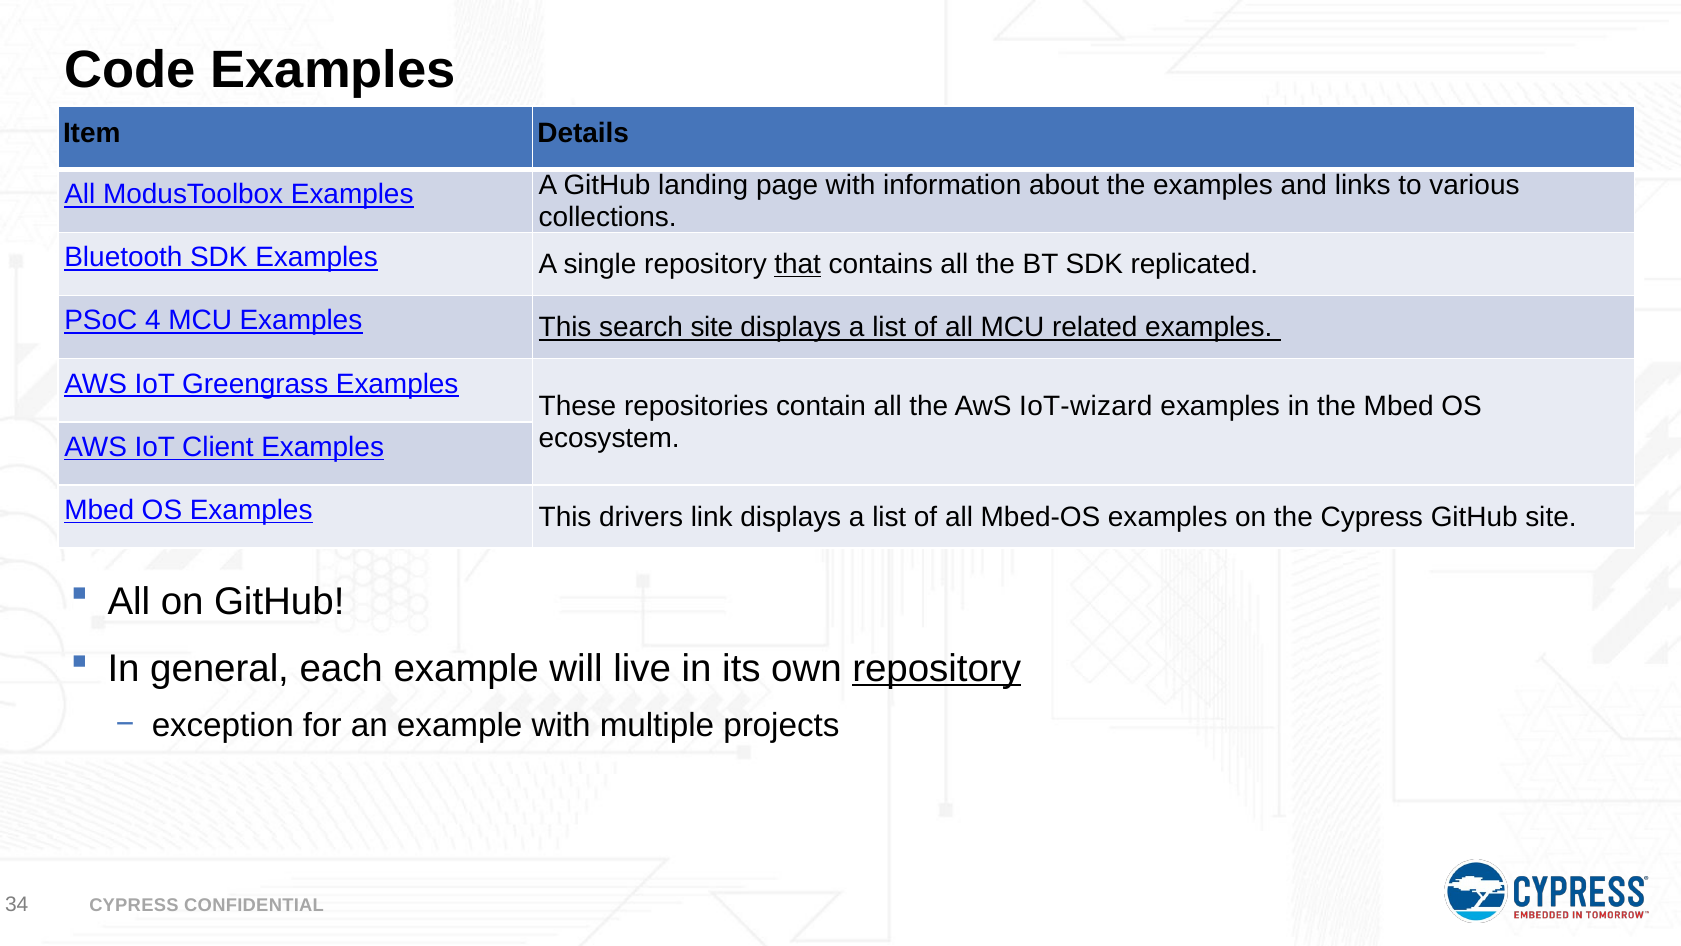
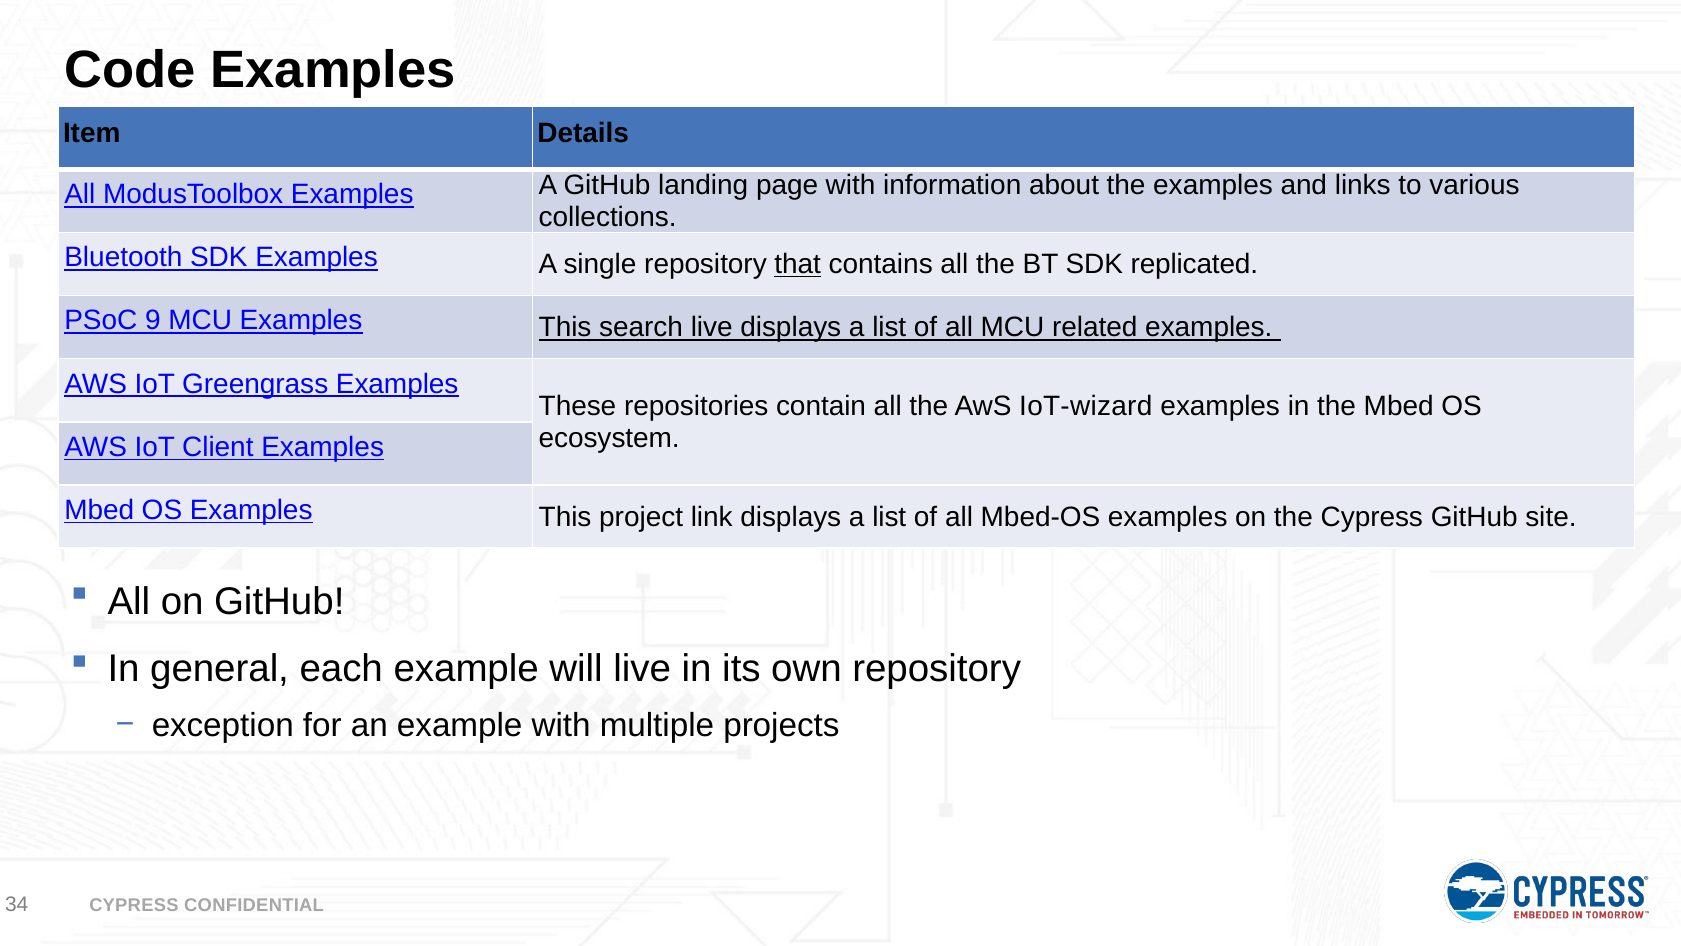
4: 4 -> 9 (153, 321)
search site: site -> live (712, 327)
drivers: drivers -> project (641, 517)
repository underline: present -> none (937, 669)
